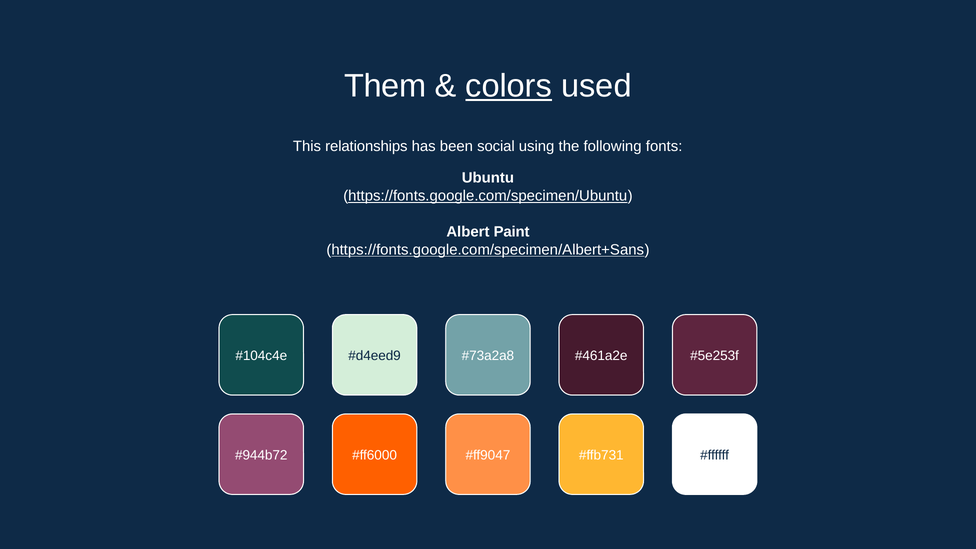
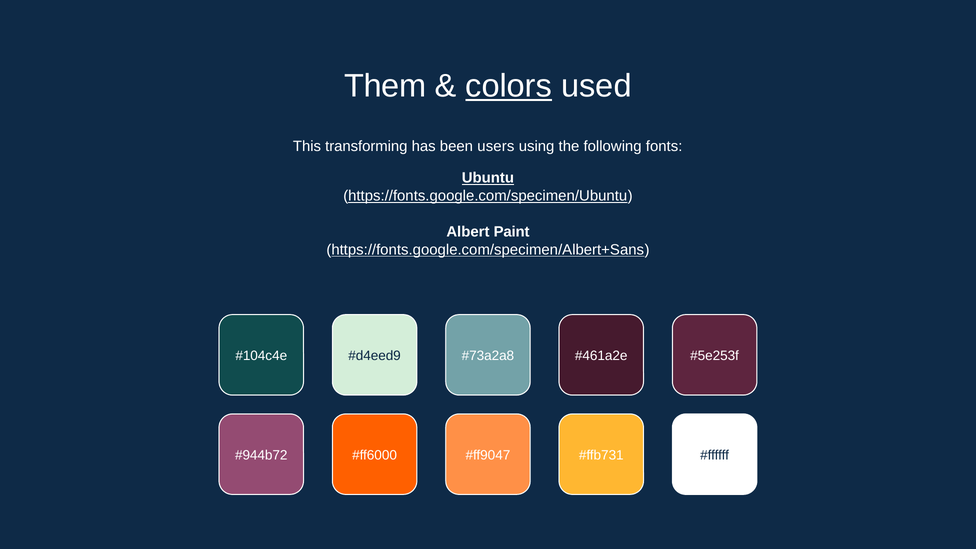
relationships: relationships -> transforming (366, 147)
social: social -> users (496, 147)
Ubuntu underline: none -> present (488, 178)
